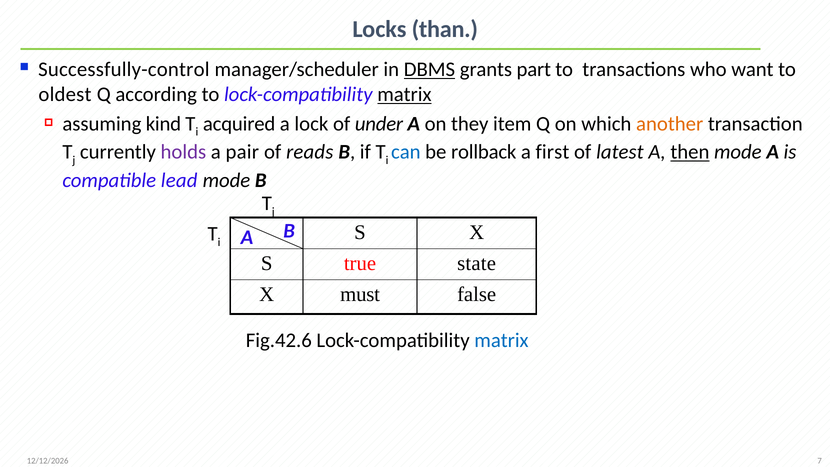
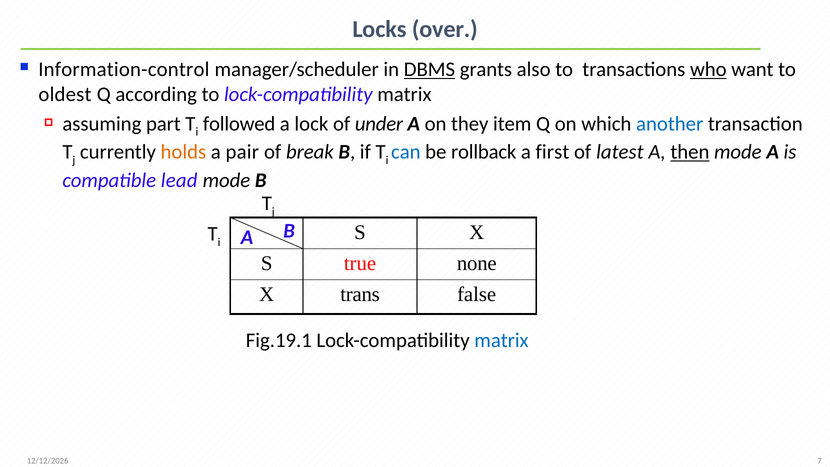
than: than -> over (445, 29)
Successfully-control: Successfully-control -> Information-control (124, 70)
part: part -> also (534, 70)
who underline: none -> present (708, 70)
matrix underline: present -> none (404, 95)
kind: kind -> part (163, 124)
acquired: acquired -> followed (239, 124)
another colour: orange -> blue (670, 124)
holds colour: purple -> orange (183, 152)
reads: reads -> break (310, 152)
state: state -> none (477, 263)
must: must -> trans (360, 294)
Fig.42.6: Fig.42.6 -> Fig.19.1 (279, 340)
